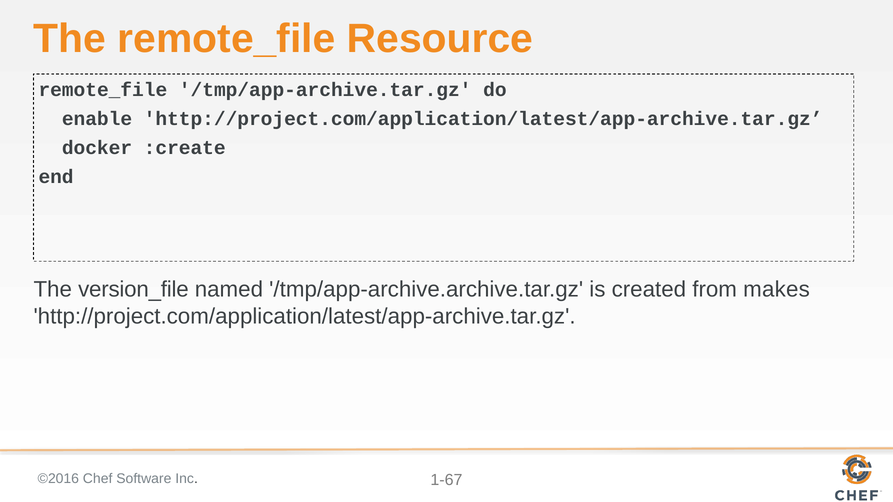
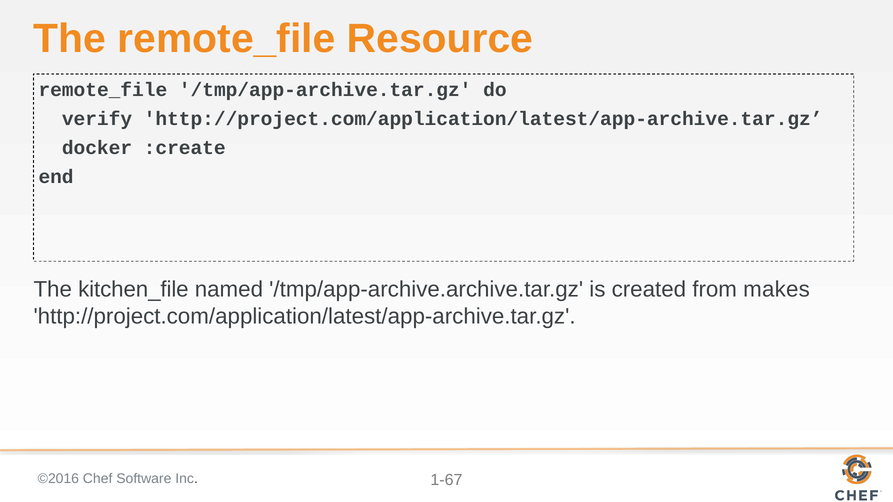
enable: enable -> verify (97, 119)
version_file: version_file -> kitchen_file (133, 290)
